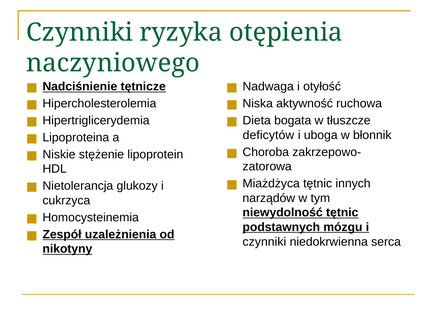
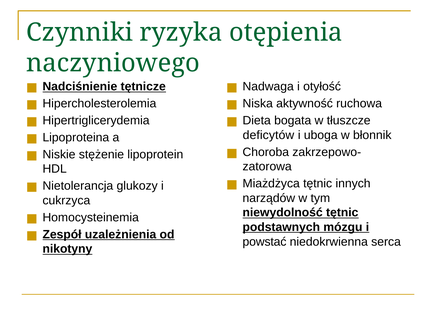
czynniki: czynniki -> powstać (265, 242)
